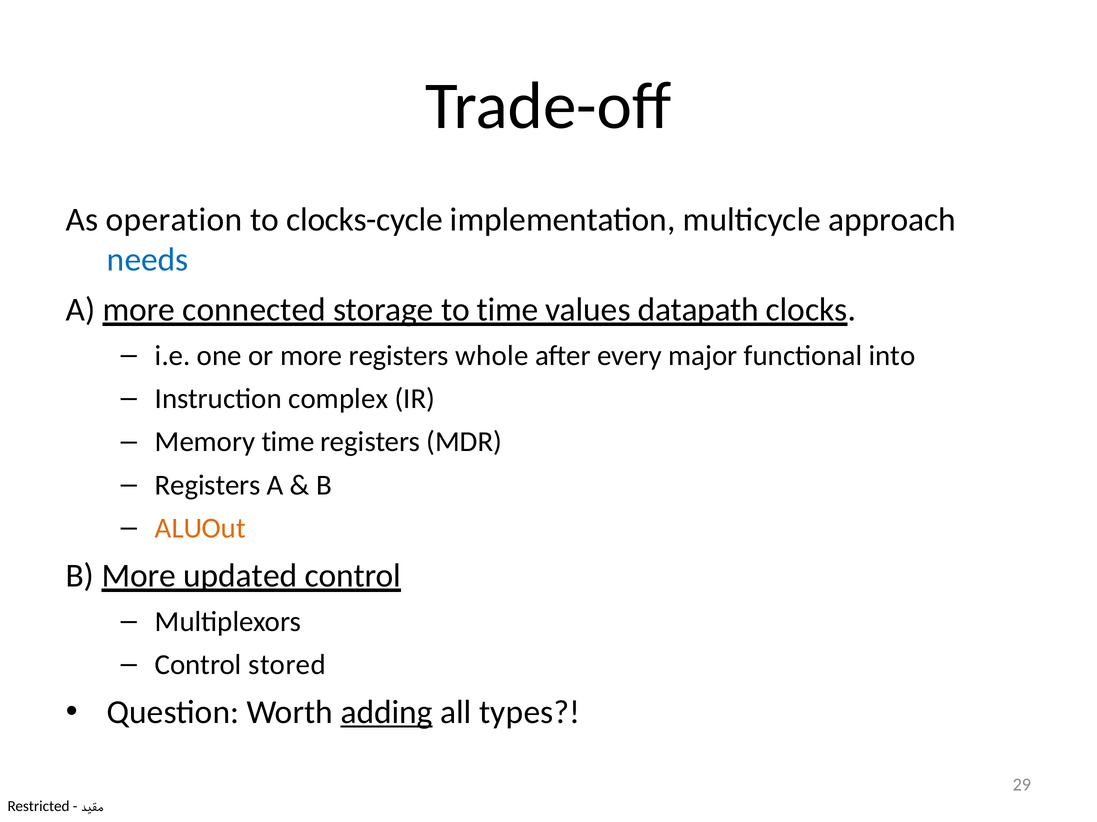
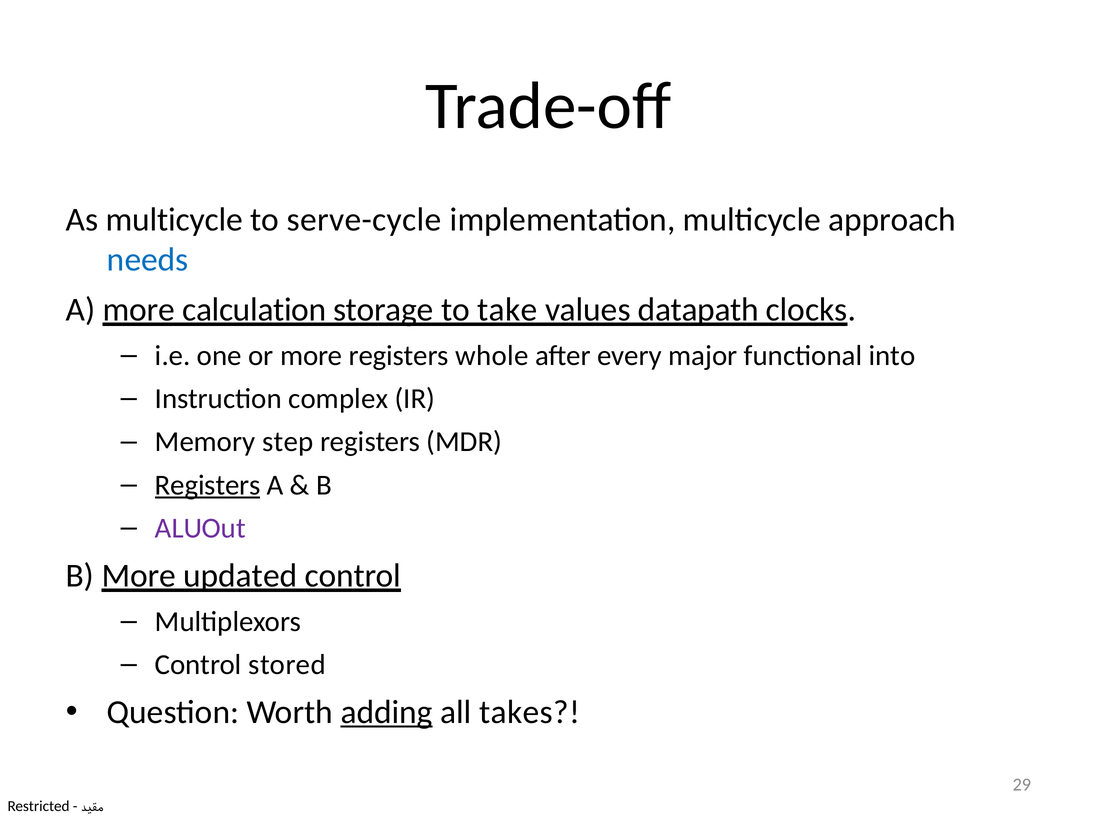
As operation: operation -> multicycle (174, 220)
clocks-cycle: clocks-cycle -> serve-cycle (364, 220)
connected: connected -> calculation (254, 310)
to time: time -> take (507, 310)
Memory time: time -> step (288, 442)
Registers underline: none -> present (208, 486)
ALUOut colour: orange -> purple (200, 529)
types: types -> takes (530, 713)
